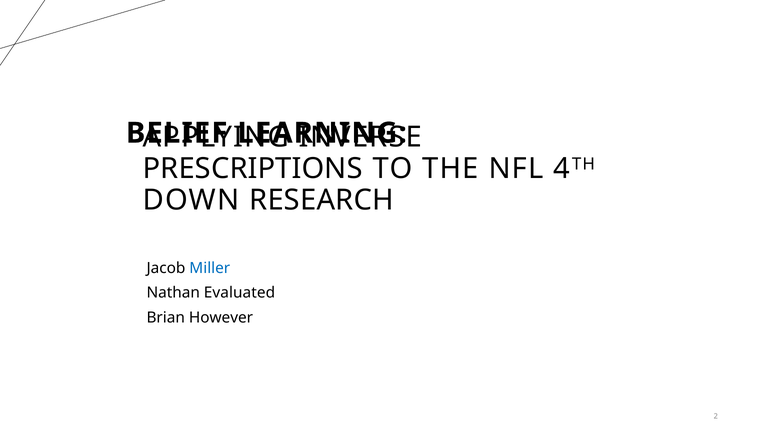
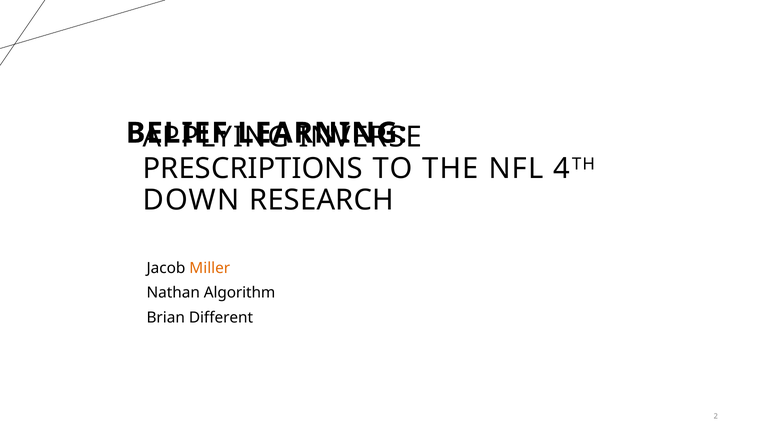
Miller colour: blue -> orange (210, 268)
Evaluated: Evaluated -> Algorithm (240, 293)
However: However -> Different (221, 318)
